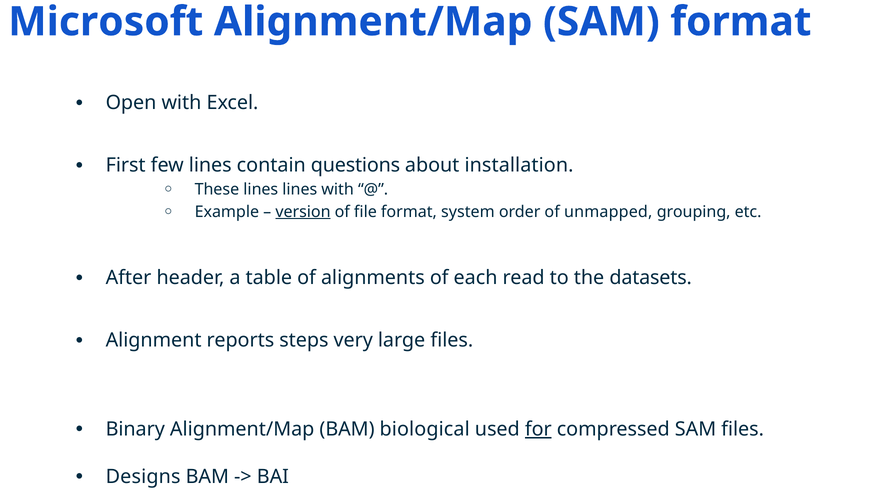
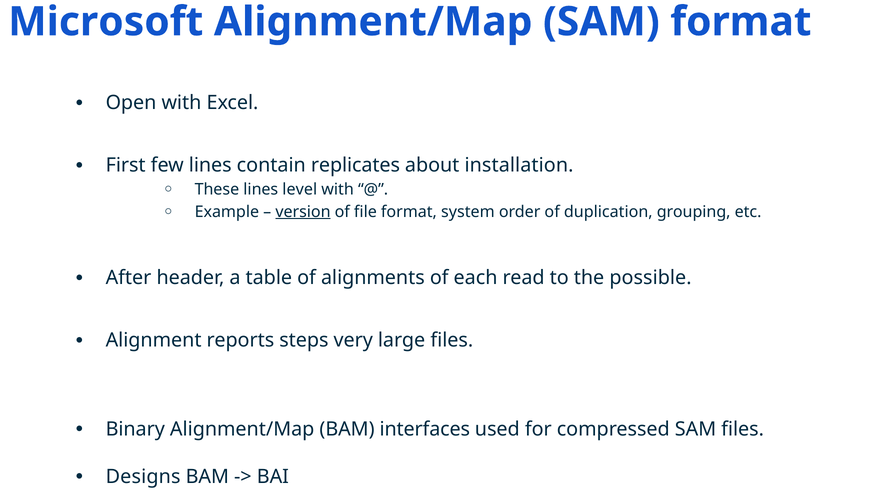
questions: questions -> replicates (355, 165)
lines lines: lines -> level (300, 189)
unmapped: unmapped -> duplication (608, 212)
datasets: datasets -> possible (651, 278)
biological: biological -> interfaces (425, 429)
for underline: present -> none (538, 429)
